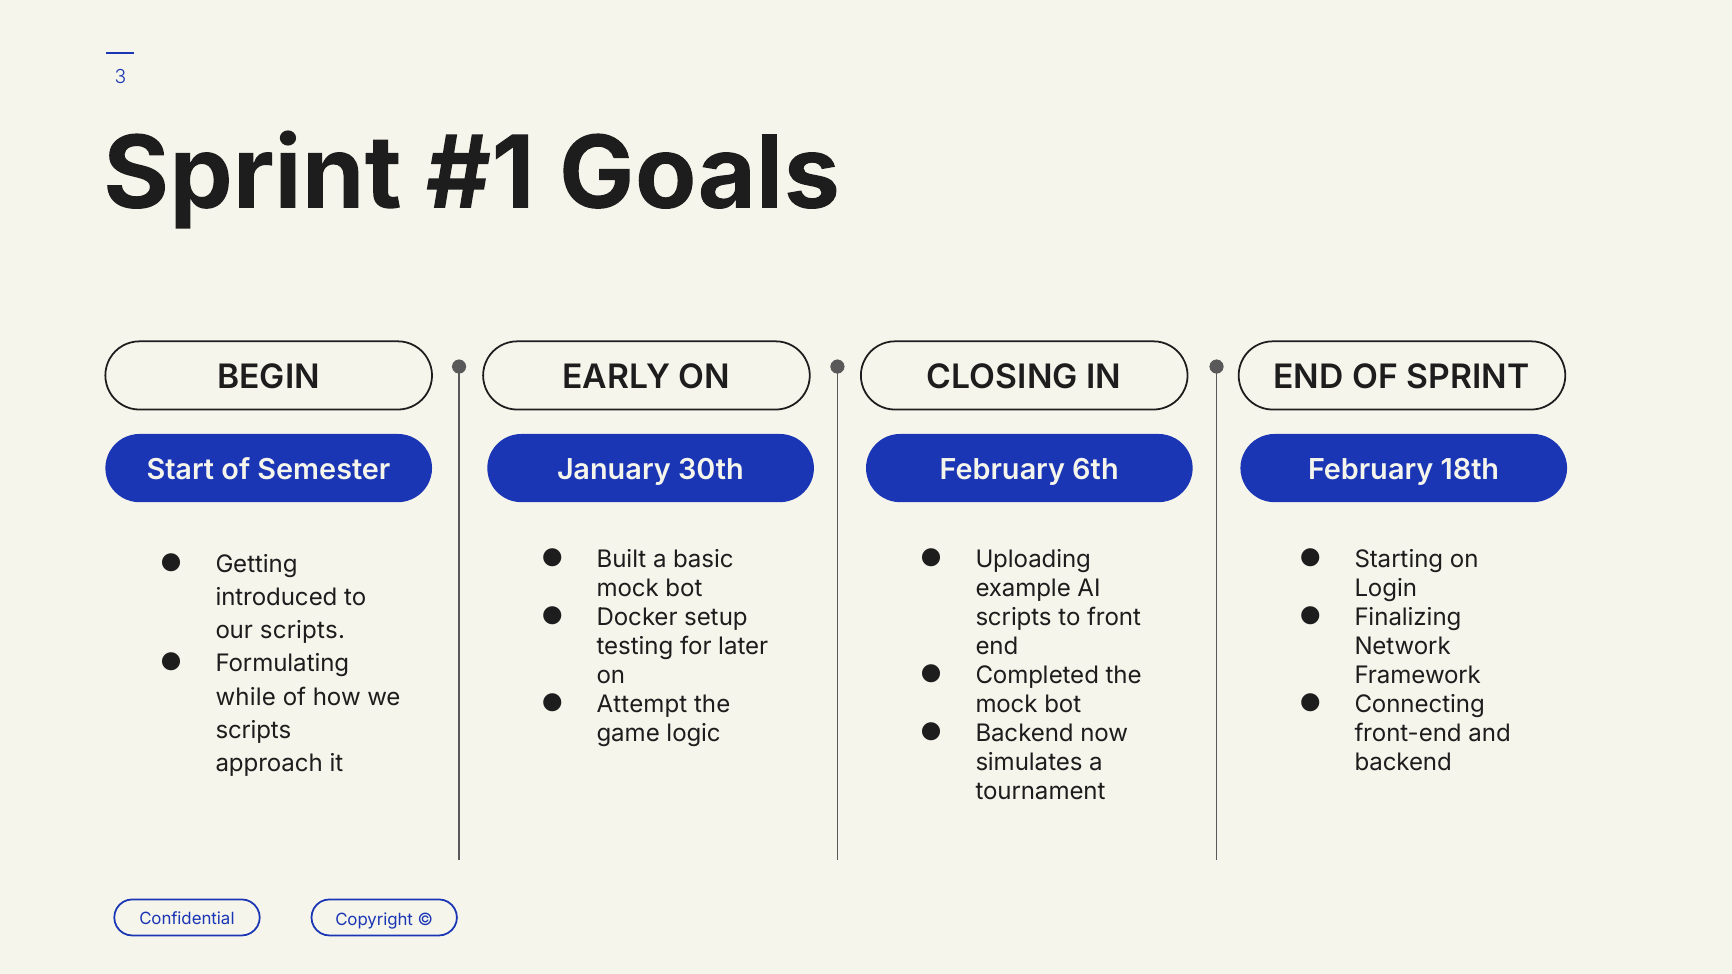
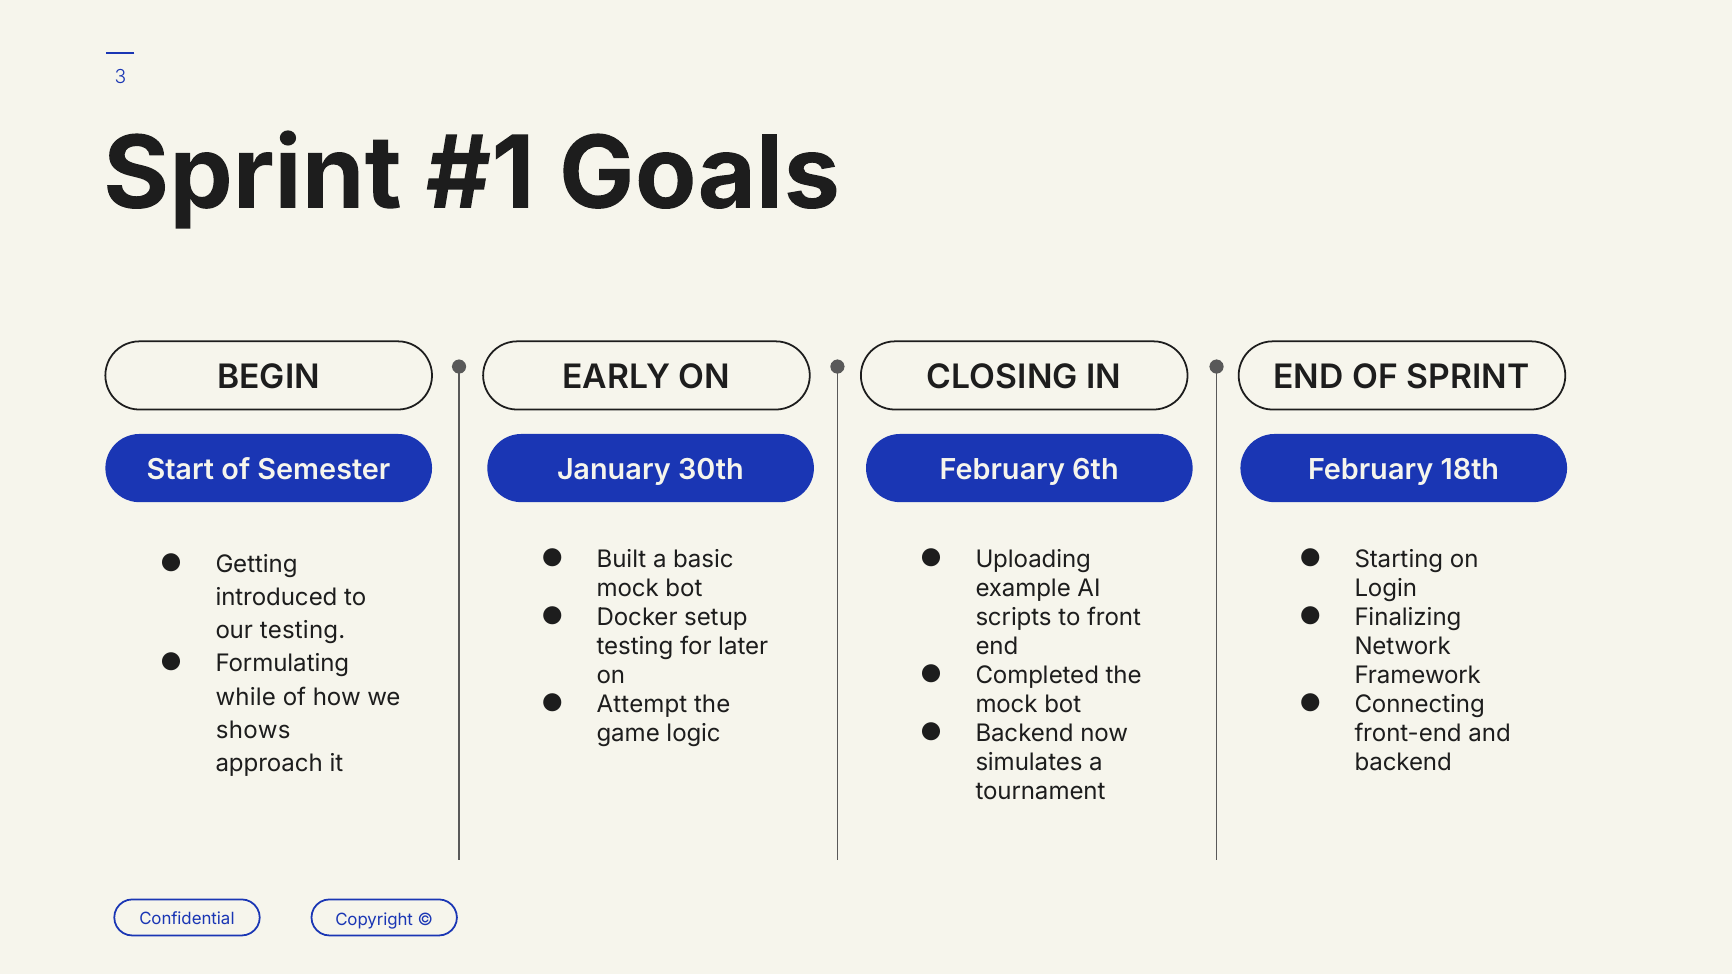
our scripts: scripts -> testing (303, 631)
scripts: scripts -> shows (253, 731)
